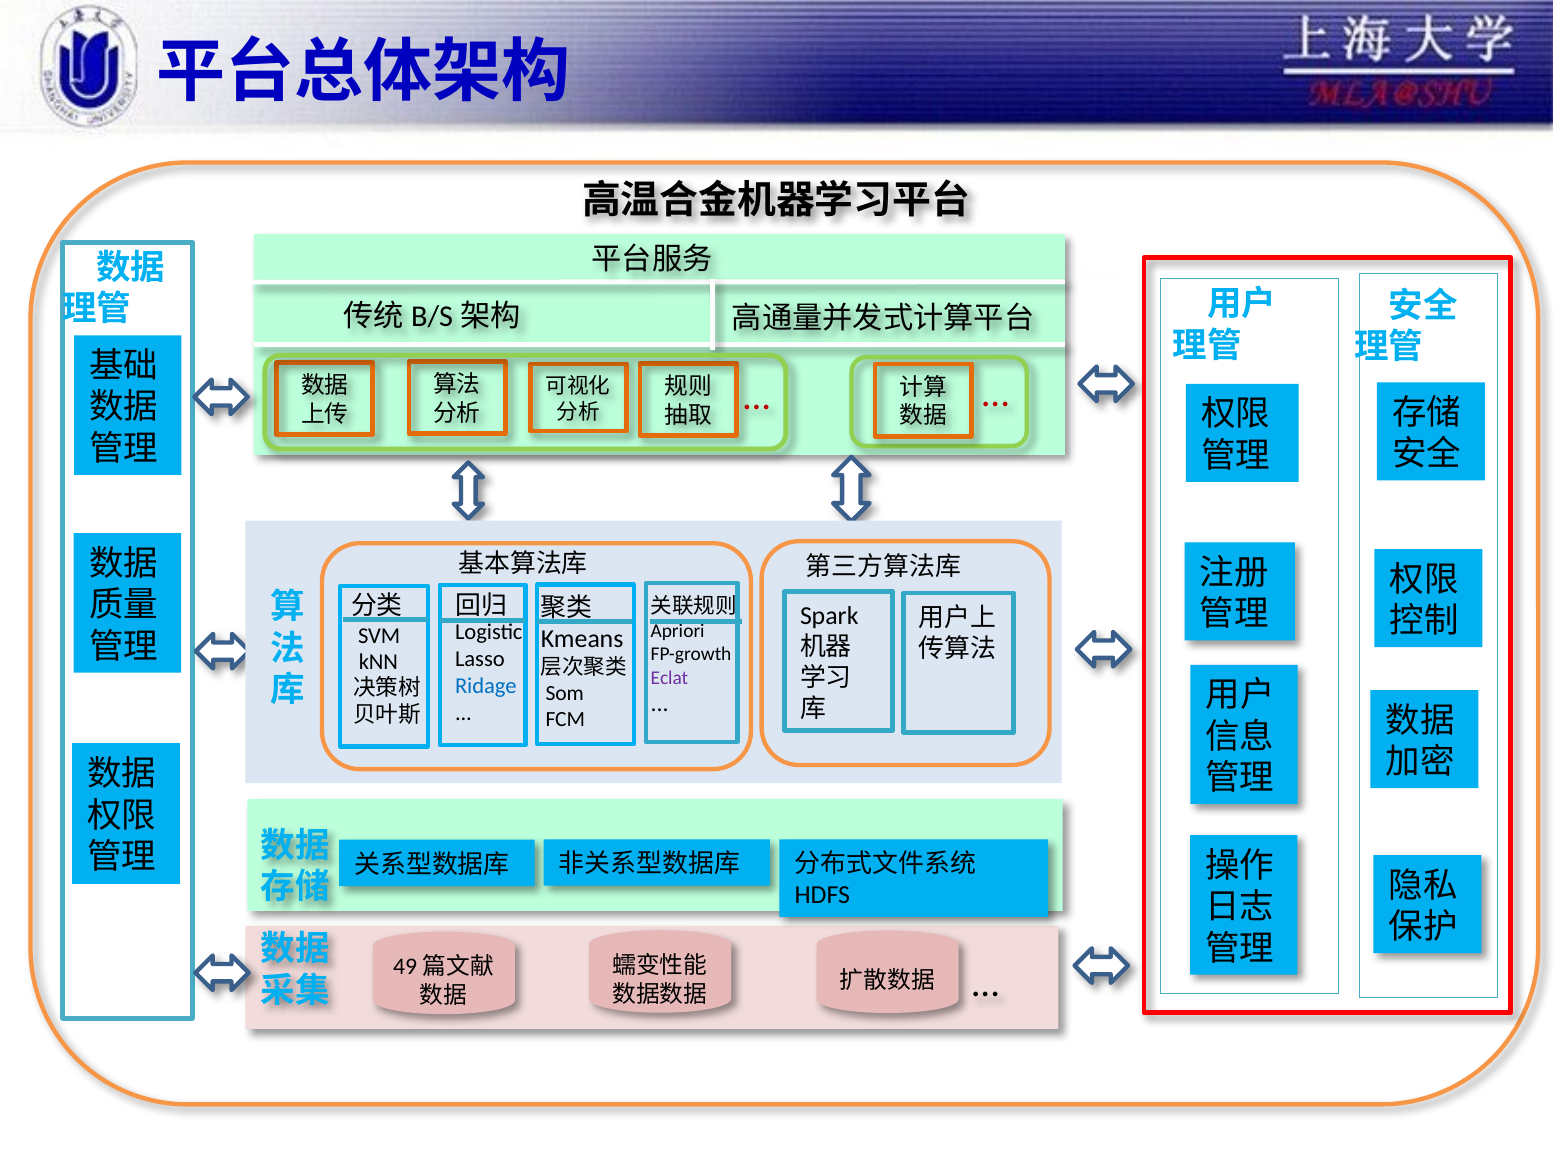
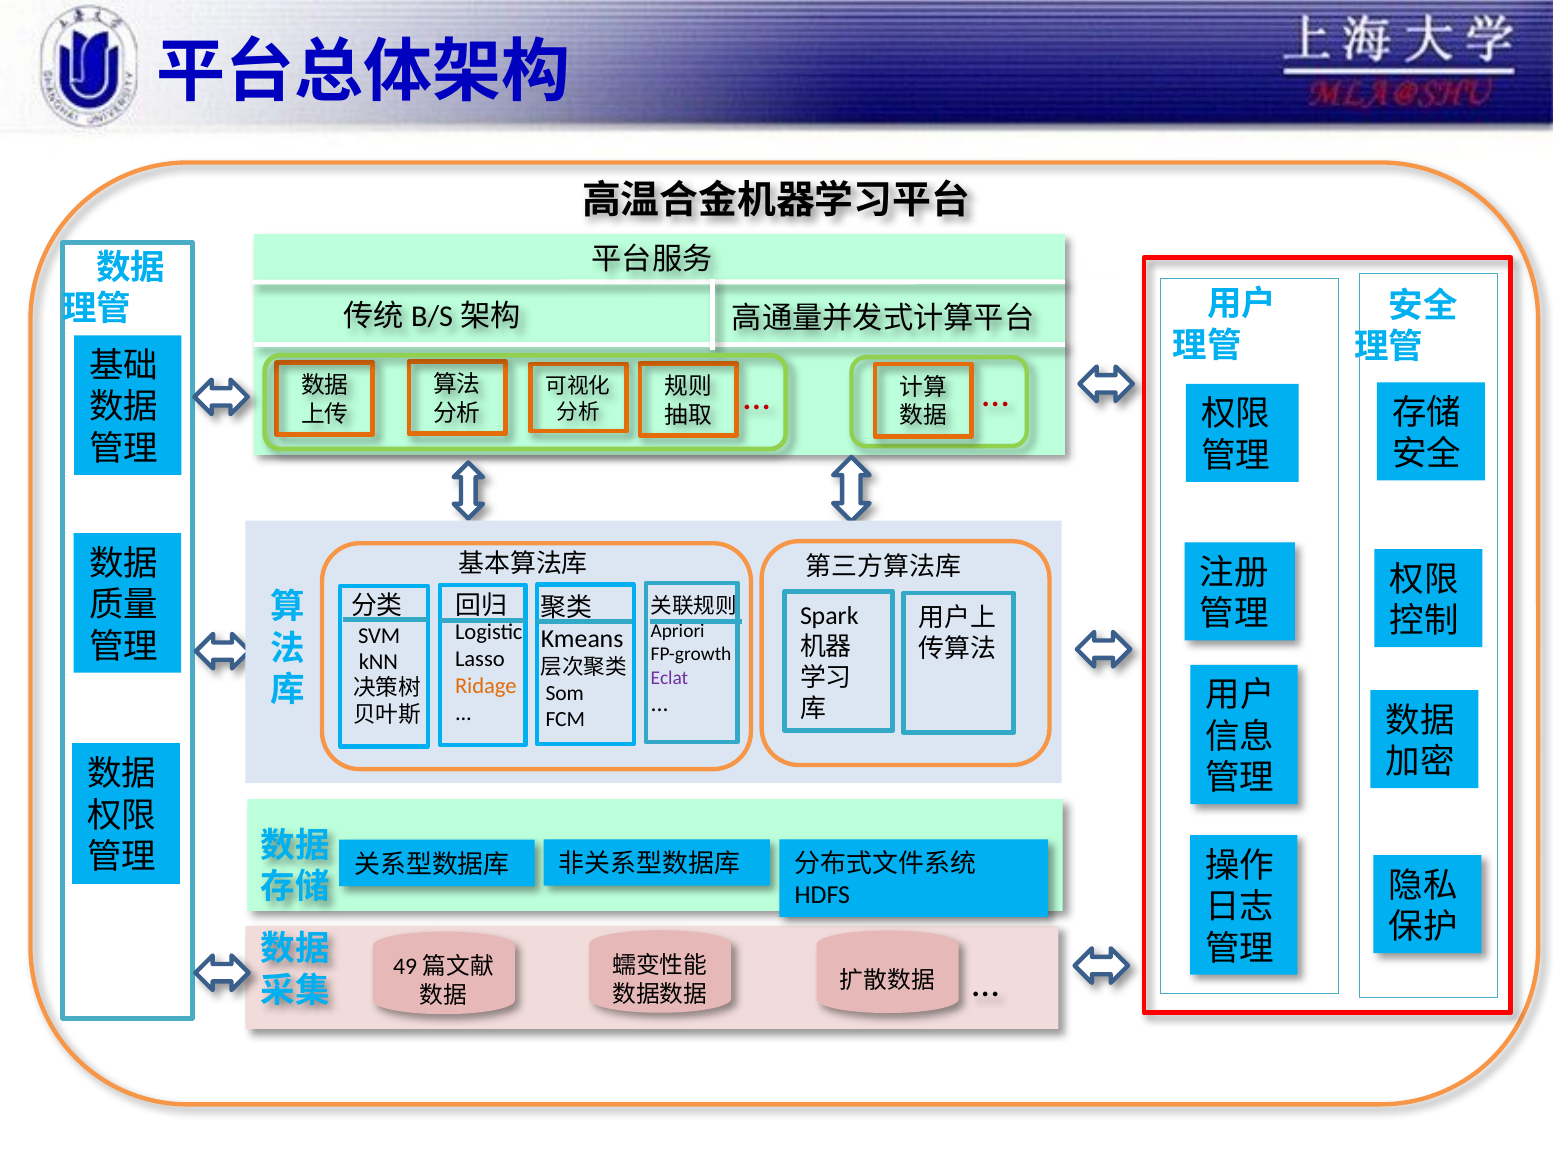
Ridage colour: blue -> orange (486, 686)
